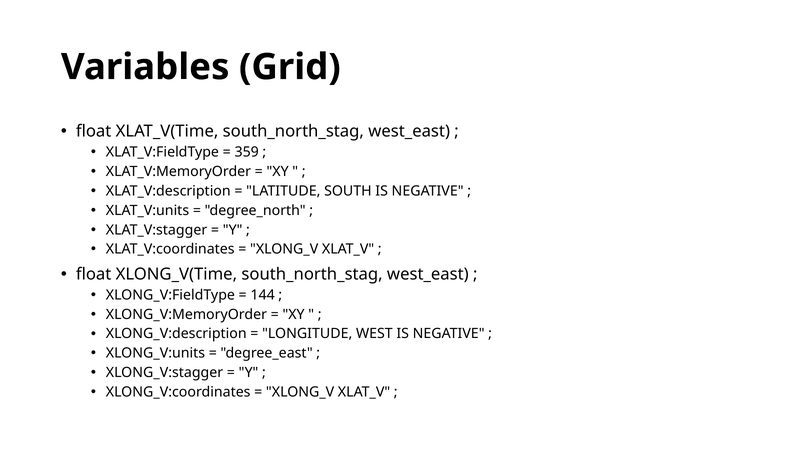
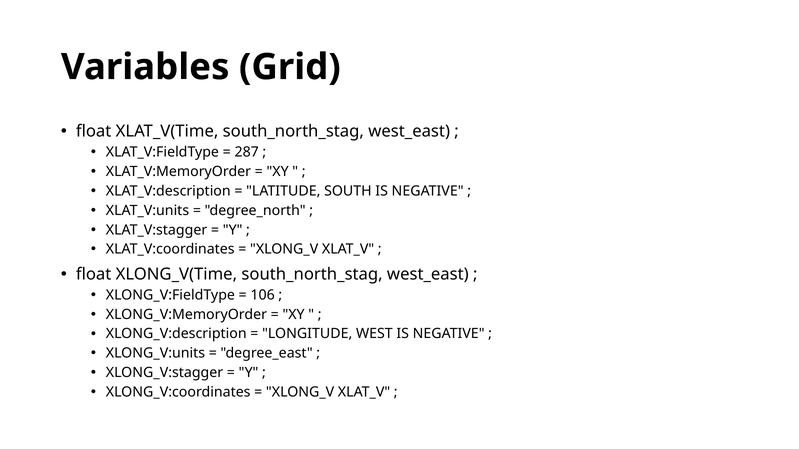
359: 359 -> 287 (247, 152)
144: 144 -> 106 (263, 295)
